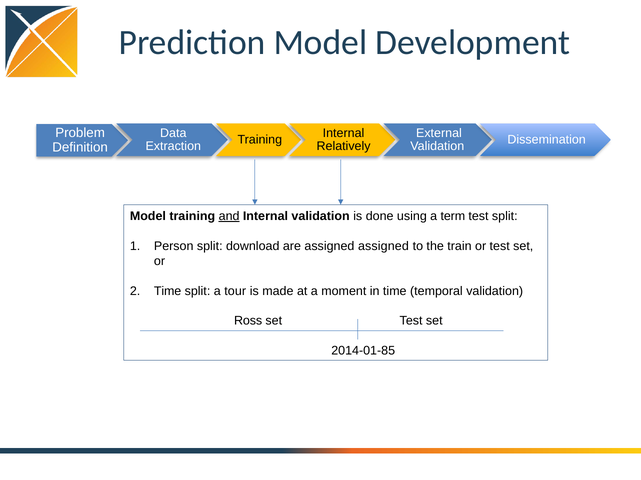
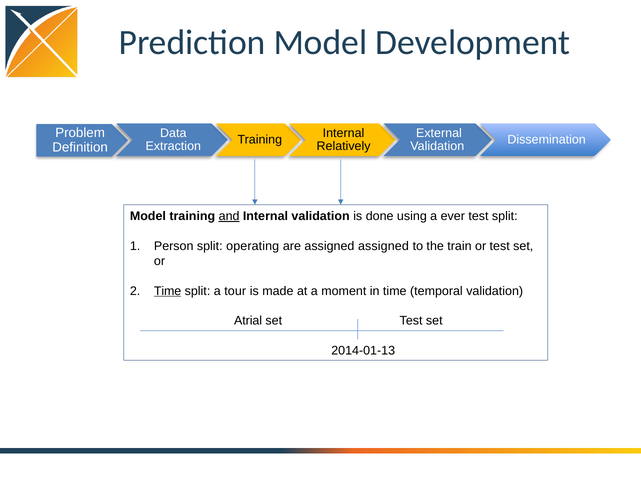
term: term -> ever (453, 217)
download: download -> operating (253, 246)
Time underline: none -> present (168, 291)
Ross: Ross -> Atrial (248, 321)
2014-01-85: 2014-01-85 -> 2014-01-13 (363, 351)
